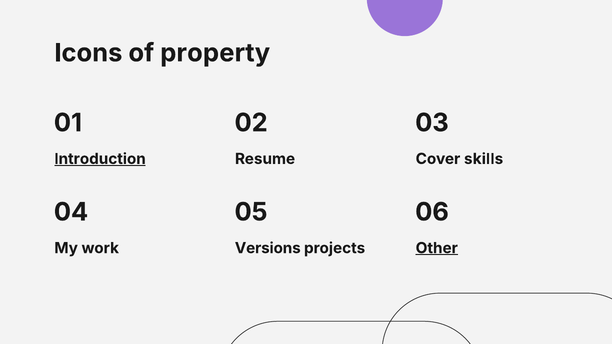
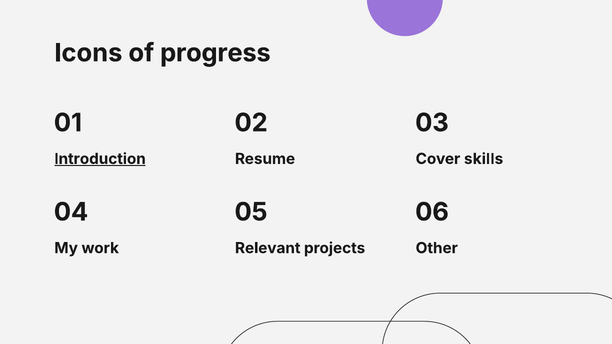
property: property -> progress (215, 53)
Versions: Versions -> Relevant (268, 248)
Other underline: present -> none (437, 248)
